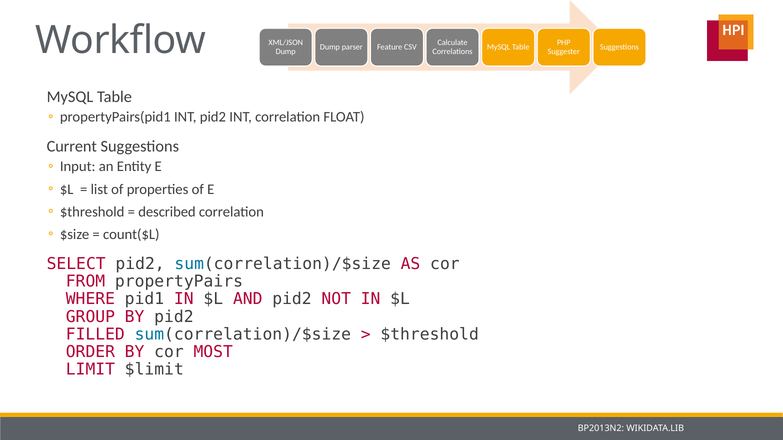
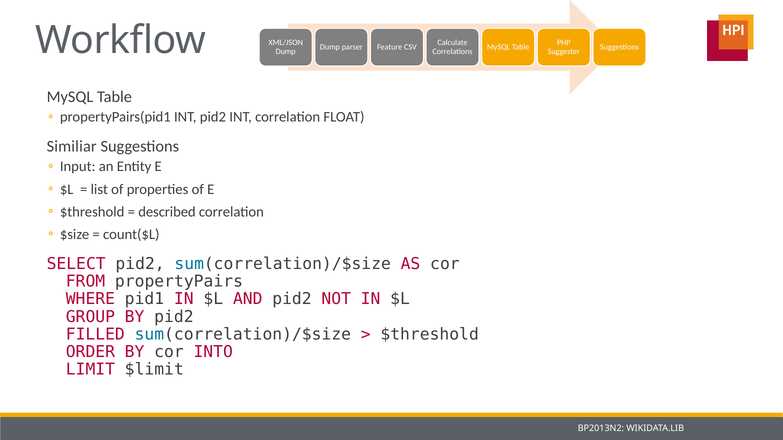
Current: Current -> Similiar (72, 147)
MOST: MOST -> INTO (213, 352)
